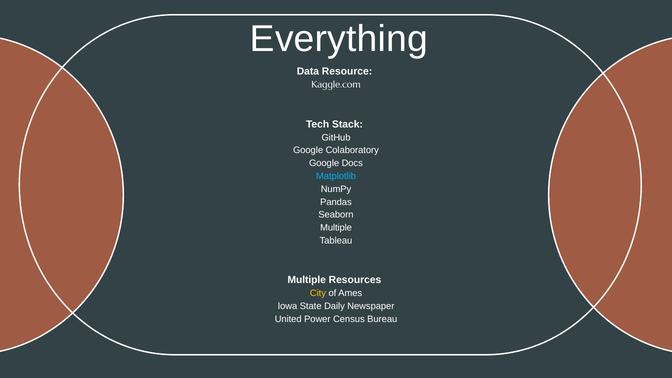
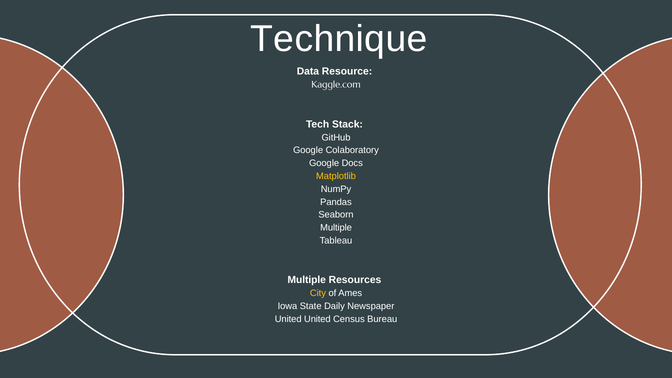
Everything: Everything -> Technique (339, 39)
Matplotlib colour: light blue -> yellow (336, 176)
United Power: Power -> United (317, 319)
